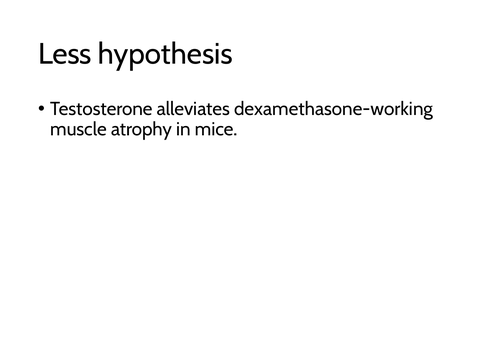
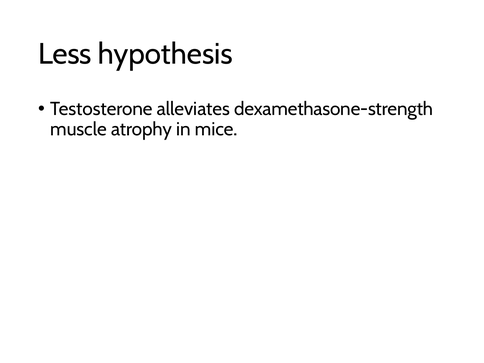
dexamethasone-working: dexamethasone-working -> dexamethasone-strength (334, 109)
